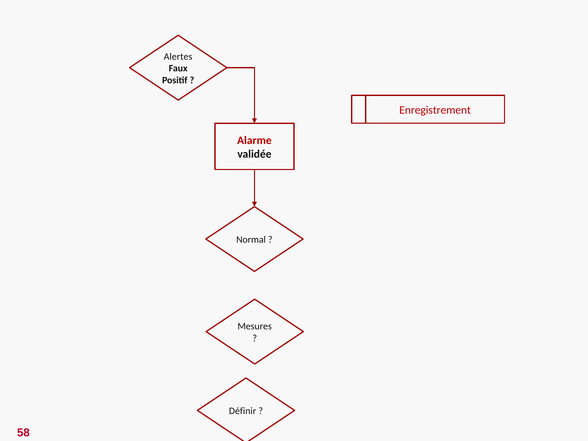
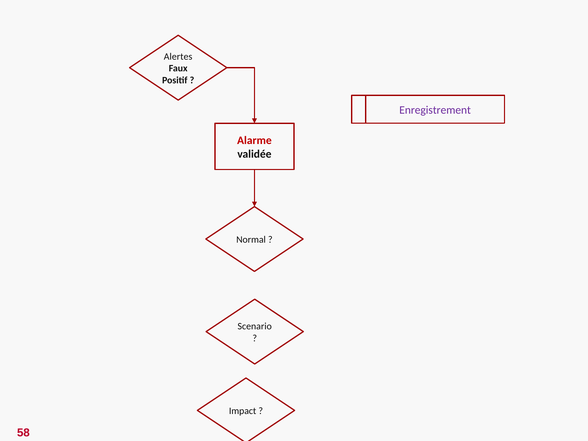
Enregistrement colour: red -> purple (435, 110)
Mesures: Mesures -> Scenario (255, 326)
Définir: Définir -> Impact (243, 411)
